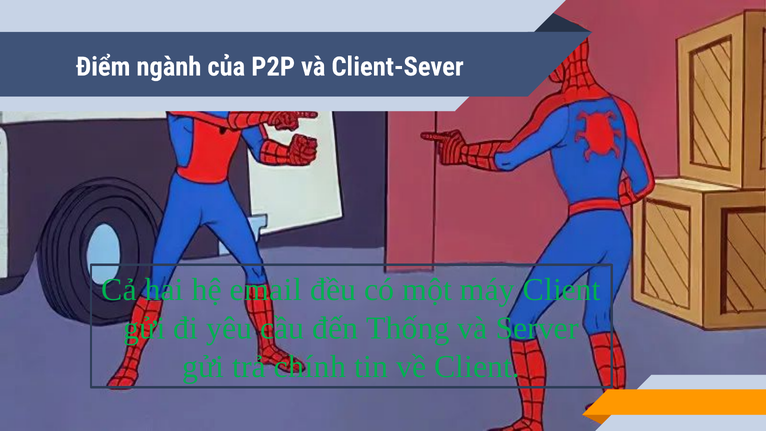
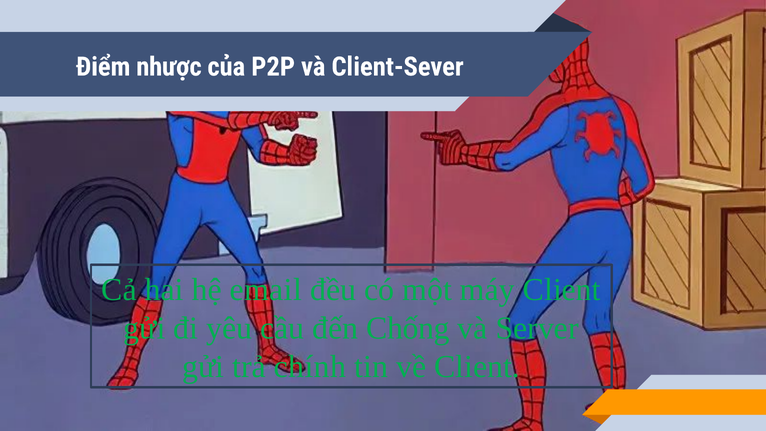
ngành: ngành -> nhược (169, 67)
Thống: Thống -> Chống (408, 328)
